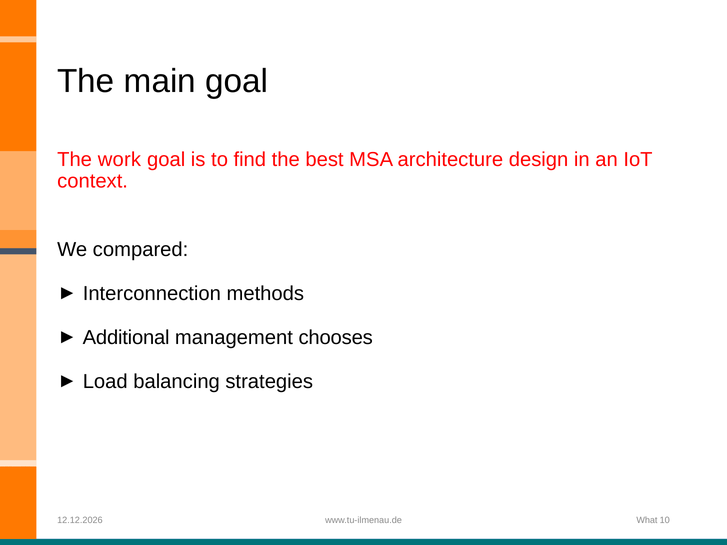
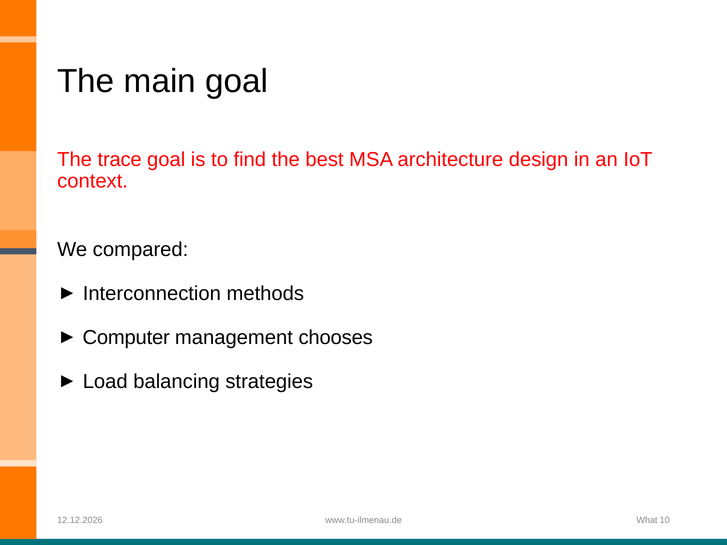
work: work -> trace (120, 160)
Additional: Additional -> Computer (126, 338)
